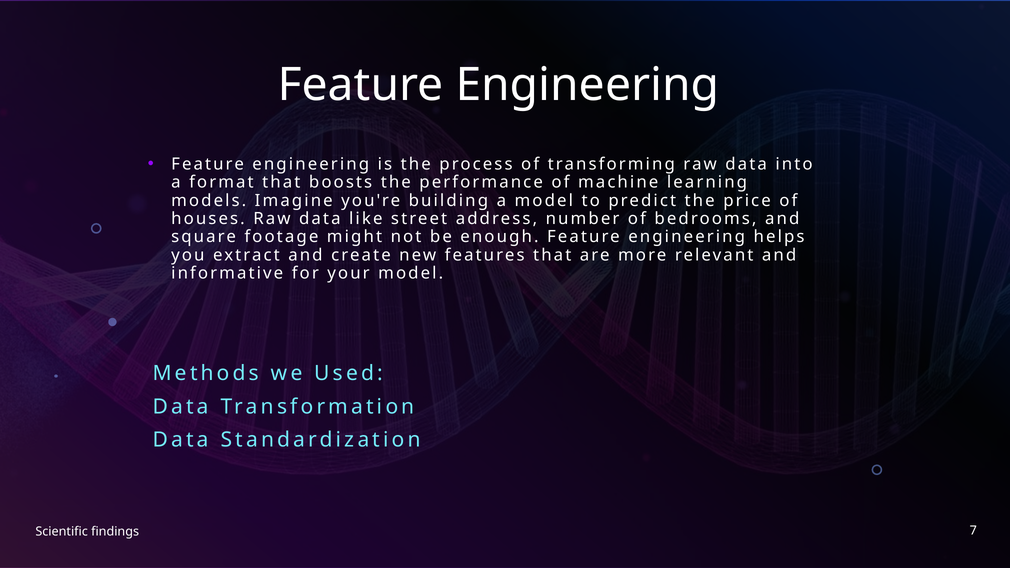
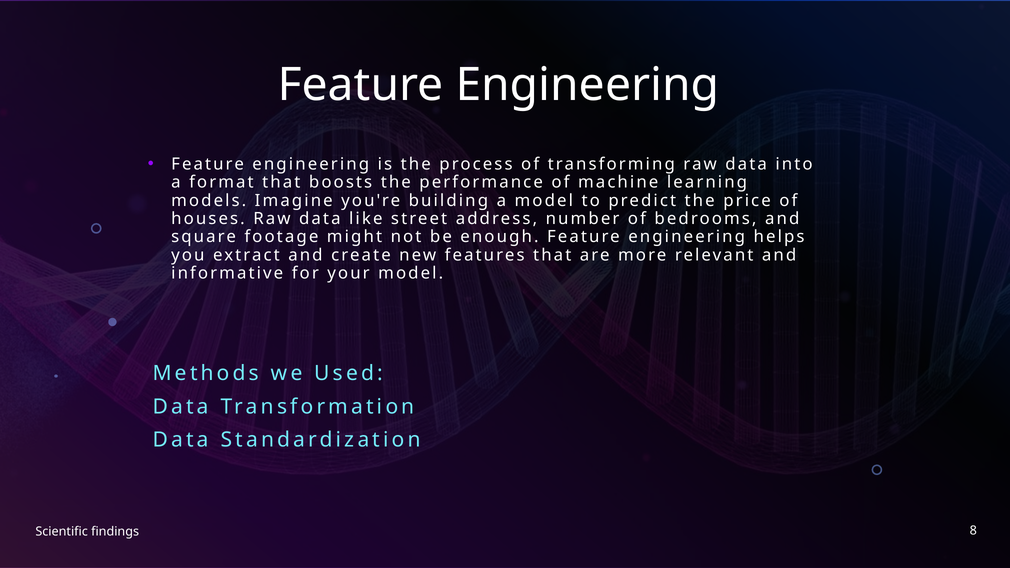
7: 7 -> 8 (973, 531)
